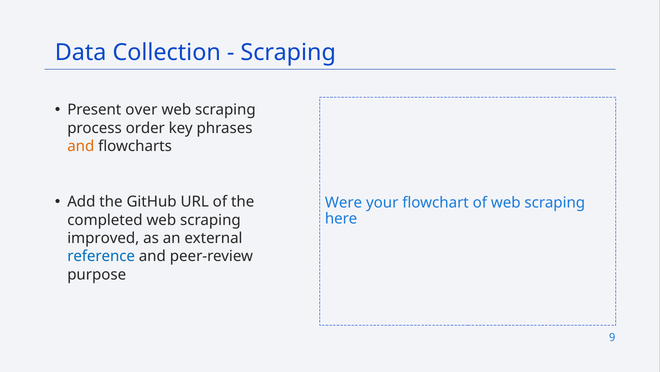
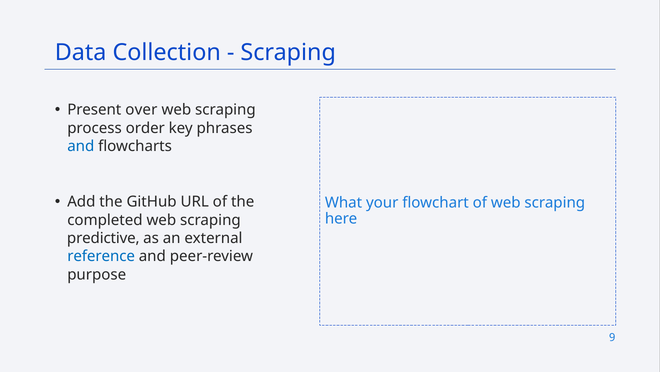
and colour: orange -> blue (81, 146)
Were: Were -> What (344, 202)
improved: improved -> predictive (103, 238)
